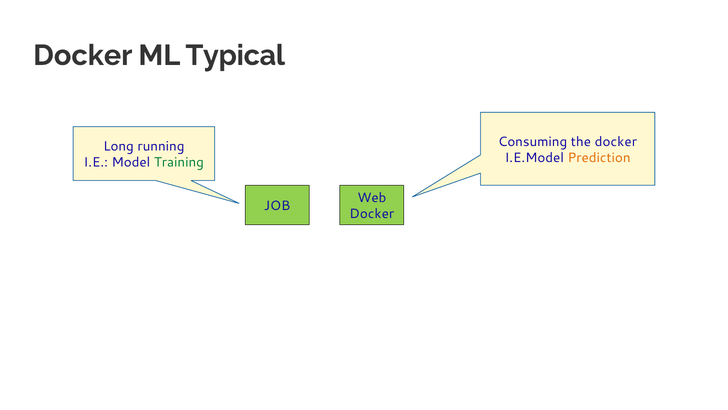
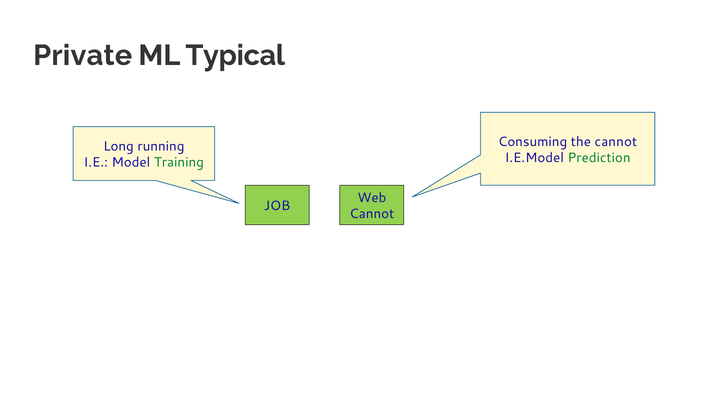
Docker: Docker -> Private (83, 55)
the docker: docker -> cannot (616, 141)
Prediction colour: orange -> green (599, 158)
Docker: Docker -> Cannot (372, 214)
